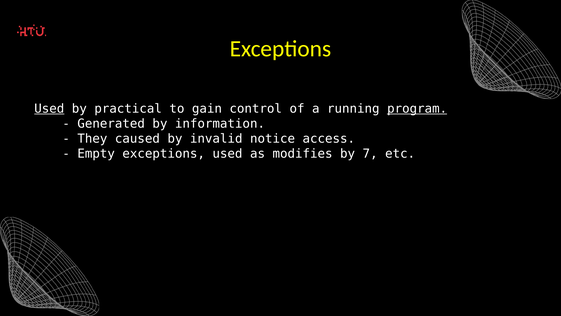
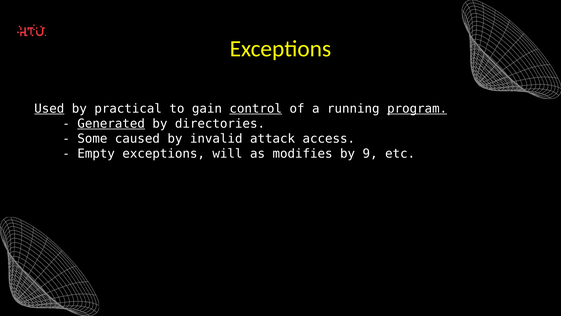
control underline: none -> present (256, 109)
Generated underline: none -> present (111, 124)
information: information -> directories (220, 124)
They: They -> Some (92, 139)
notice: notice -> attack (273, 139)
exceptions used: used -> will (227, 153)
7: 7 -> 9 (370, 153)
